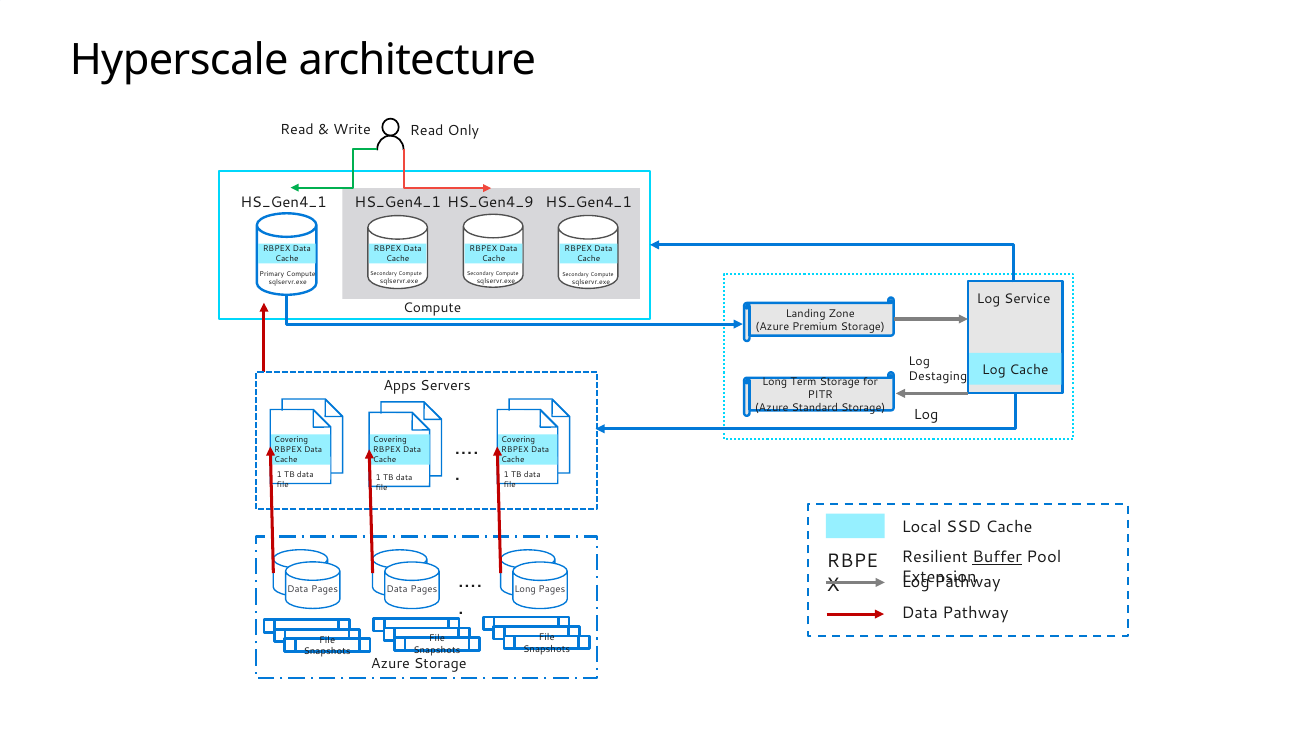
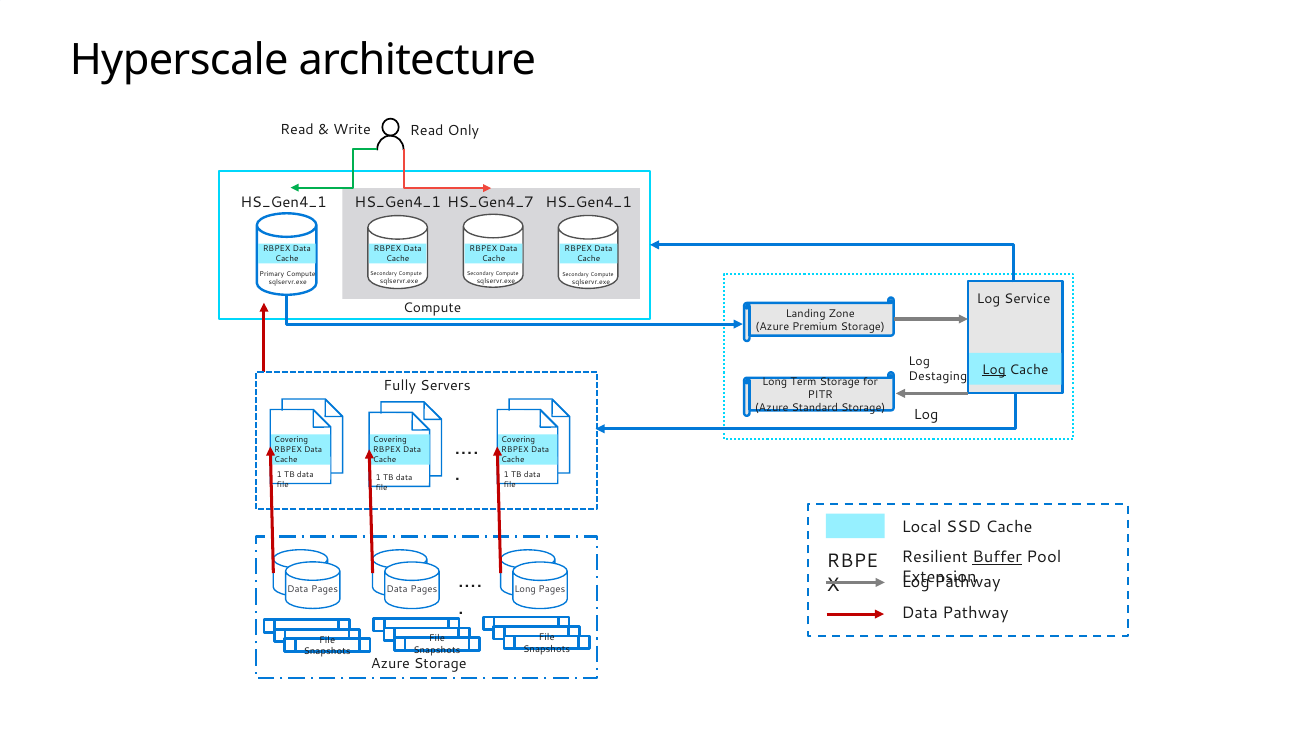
HS_Gen4_9: HS_Gen4_9 -> HS_Gen4_7 (490, 203)
Log underline: none -> present (994, 370)
Apps: Apps -> Fully (400, 386)
